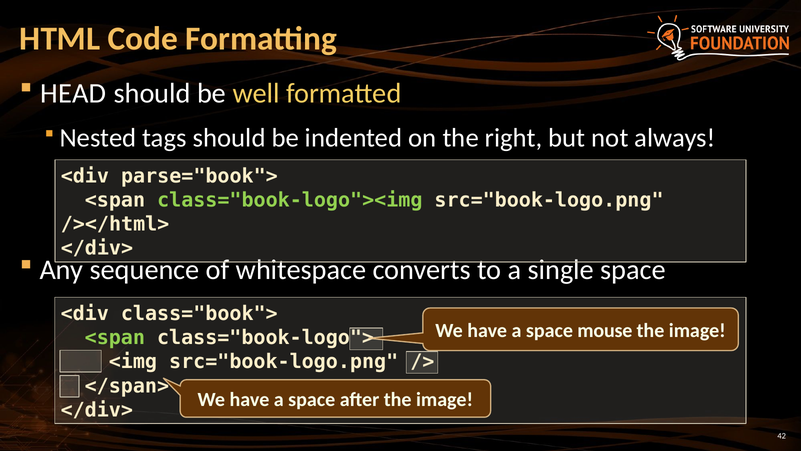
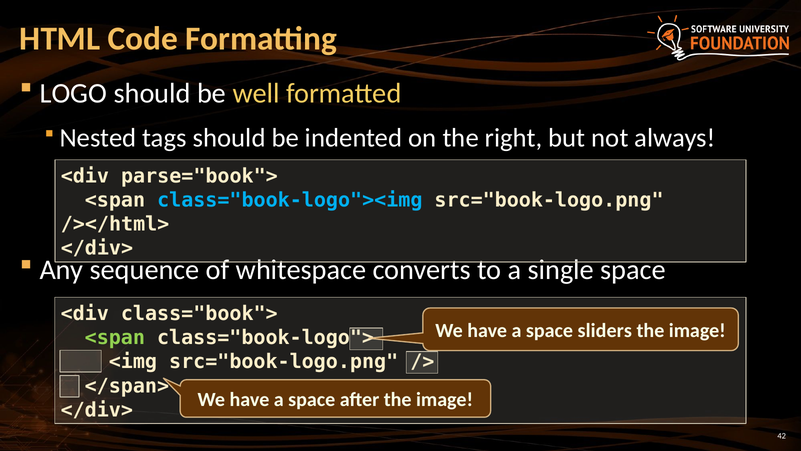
HEAD: HEAD -> LOGO (73, 93)
class="book-logo"><img colour: light green -> light blue (290, 200)
mouse: mouse -> sliders (605, 330)
